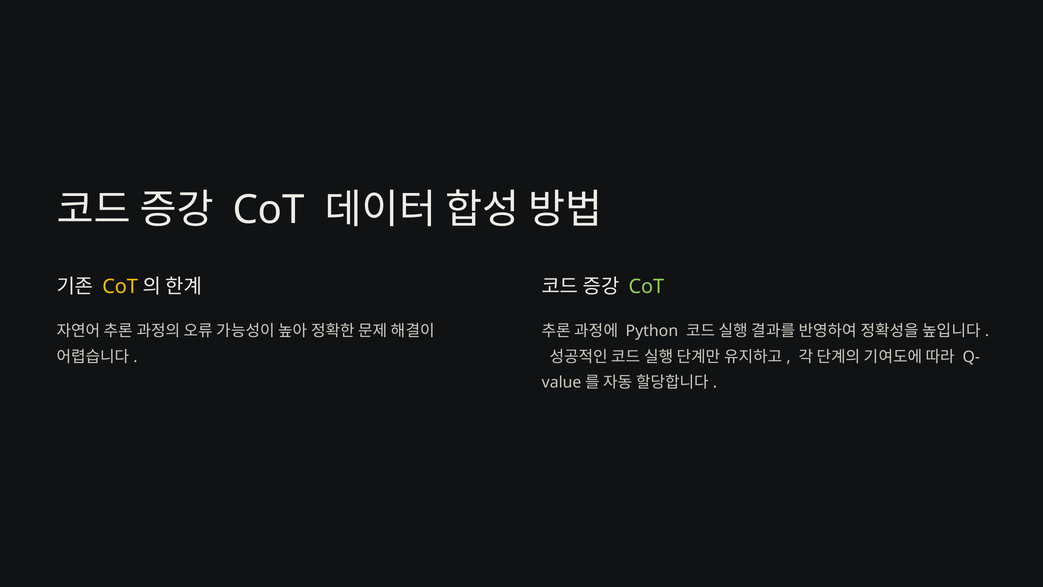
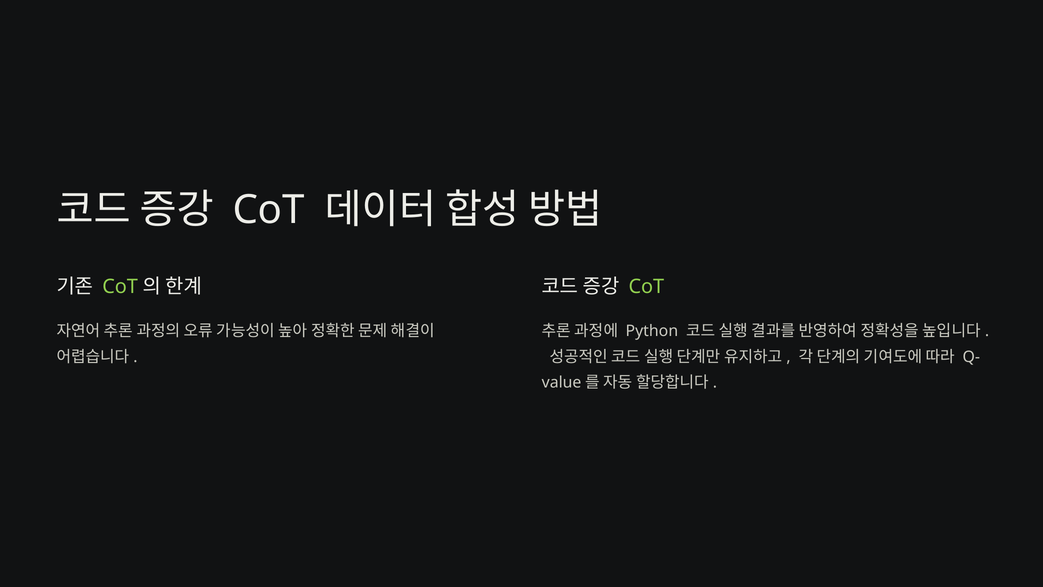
CoT colour: yellow -> light green (120, 286)
